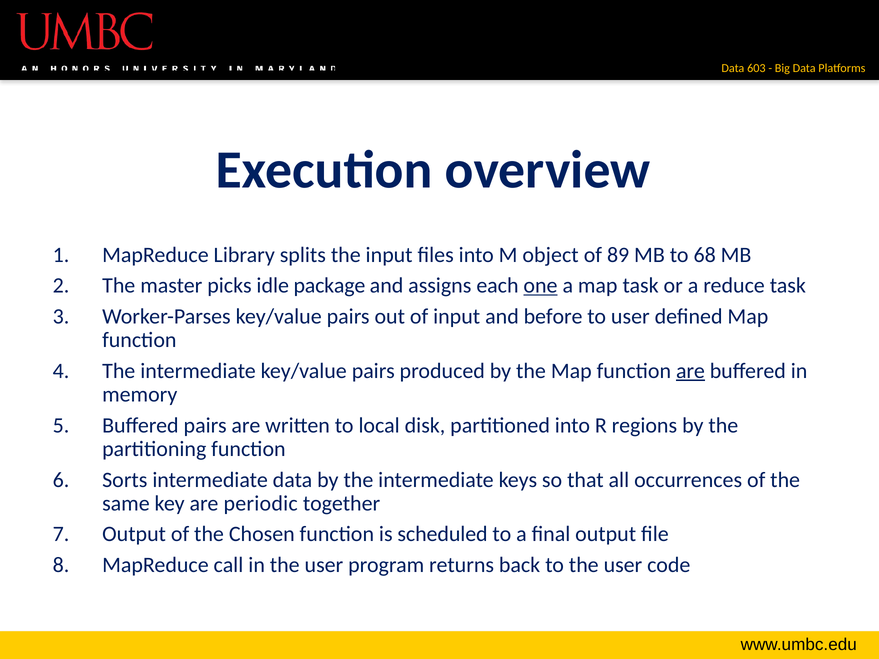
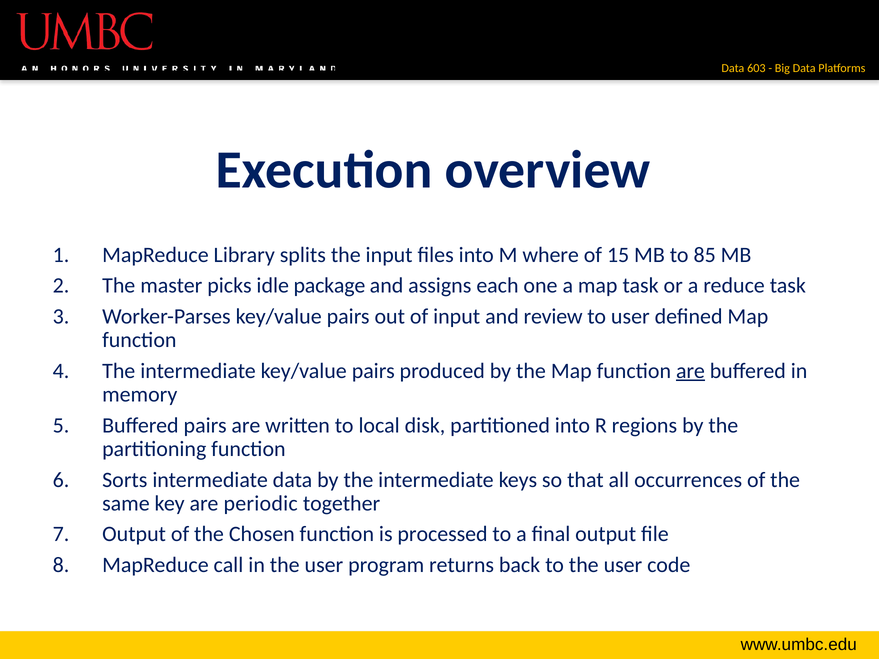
object: object -> where (551, 255)
89: 89 -> 15 (618, 255)
68: 68 -> 85 (705, 255)
one underline: present -> none (540, 286)
before: before -> review (553, 316)
scheduled: scheduled -> processed (443, 534)
